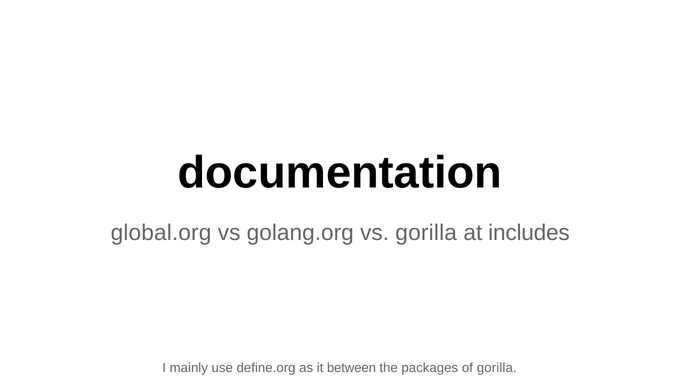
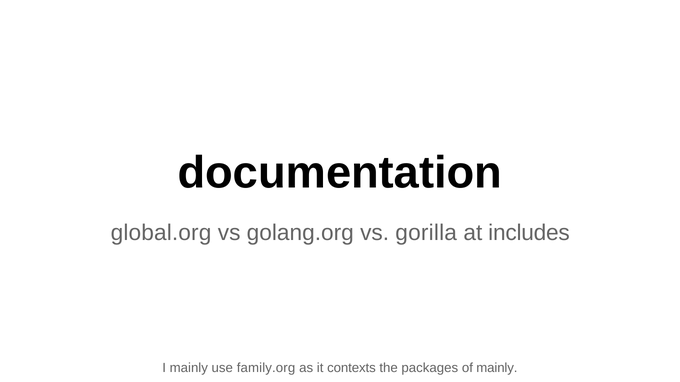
define.org: define.org -> family.org (266, 368)
between: between -> contexts (351, 368)
of gorilla: gorilla -> mainly (497, 368)
